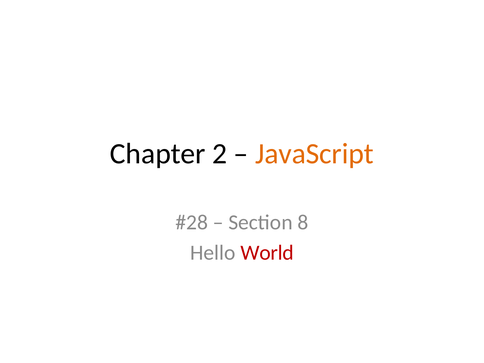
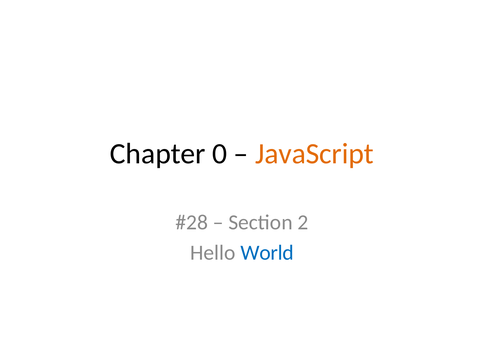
2: 2 -> 0 (220, 154)
8: 8 -> 2 (303, 223)
World colour: red -> blue (267, 253)
